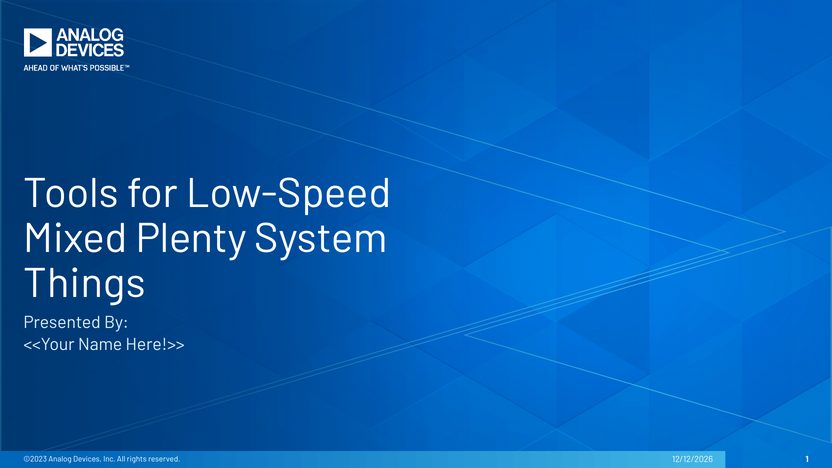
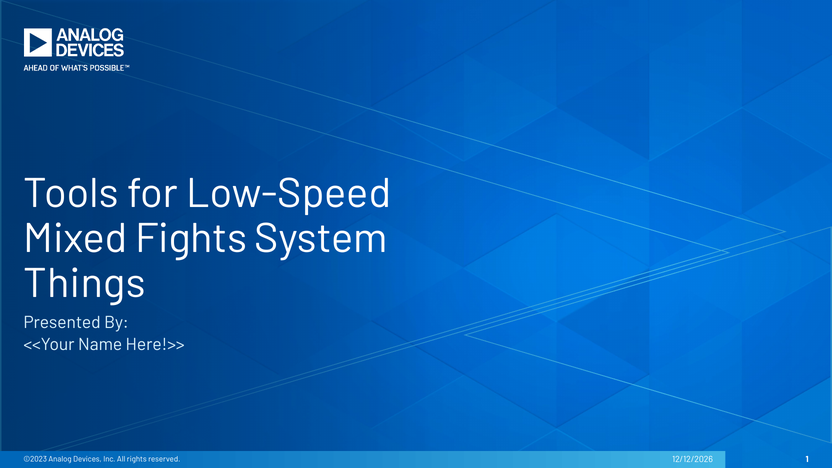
Plenty: Plenty -> Fights (191, 239)
